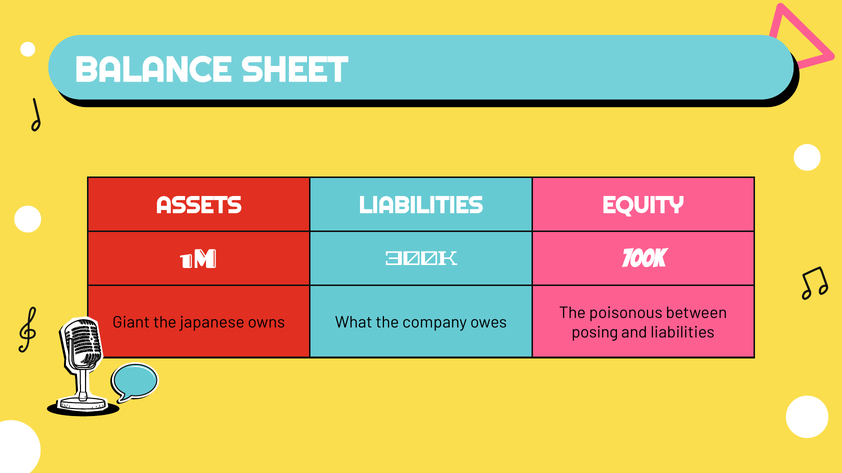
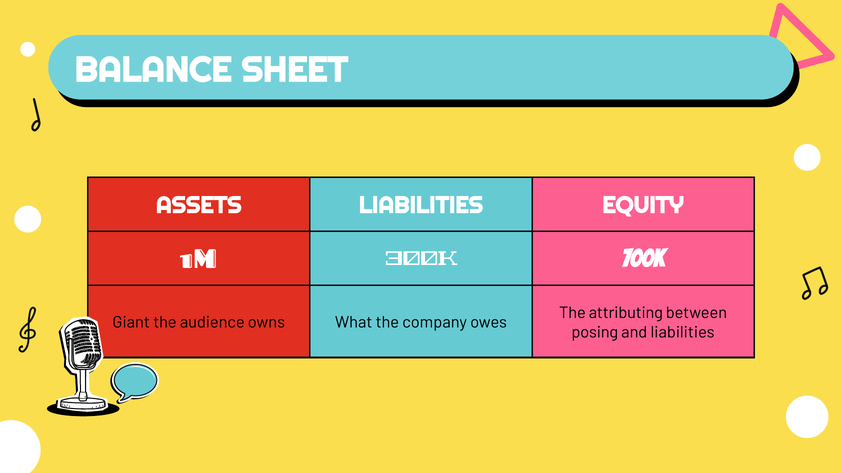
poisonous: poisonous -> attributing (626, 313)
japanese: japanese -> audience (212, 323)
